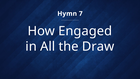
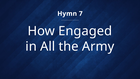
Draw: Draw -> Army (98, 46)
